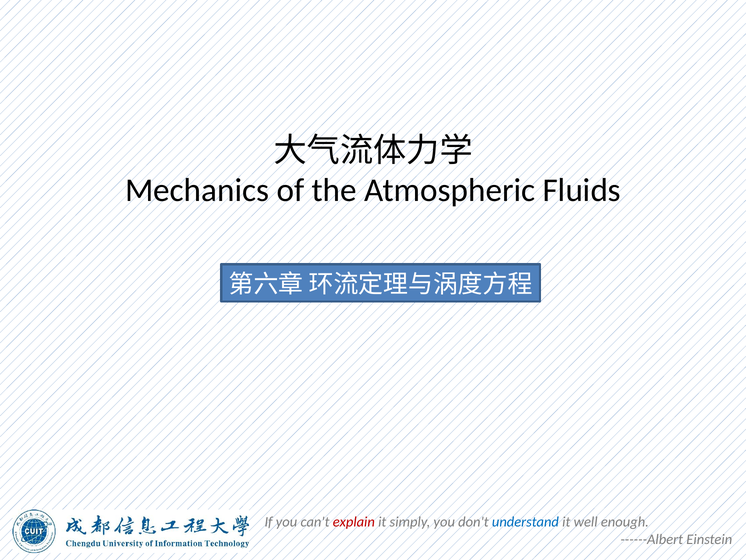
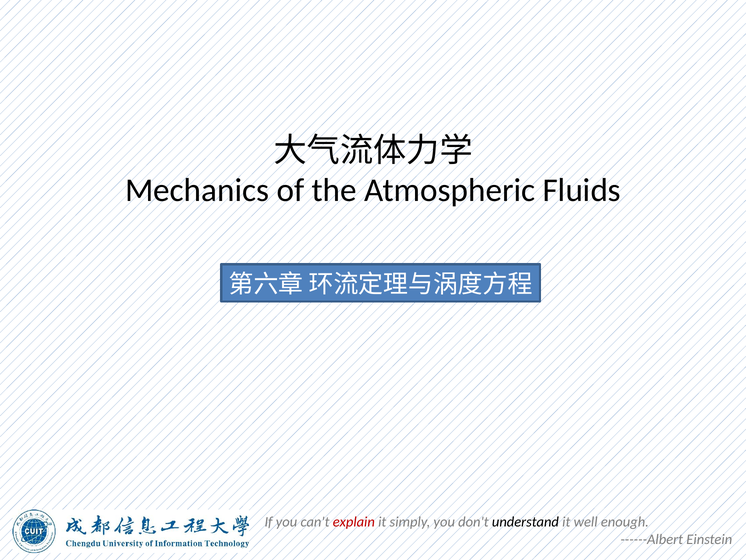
understand colour: blue -> black (525, 522)
